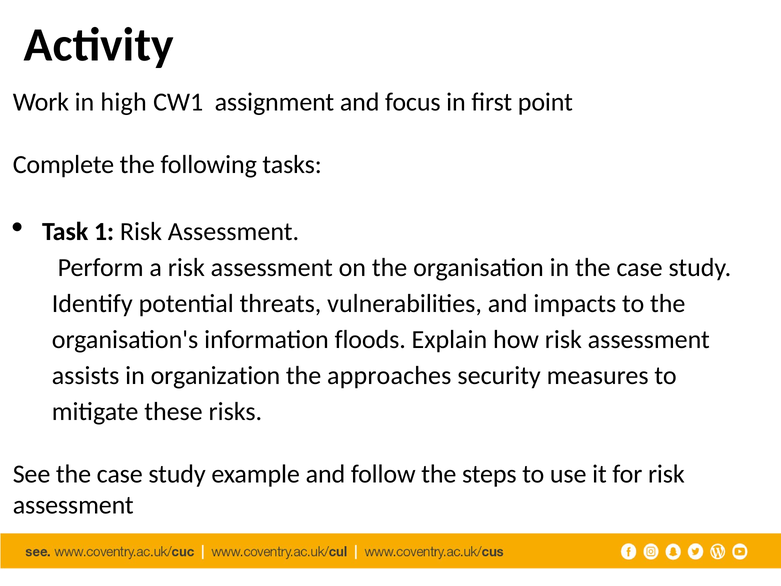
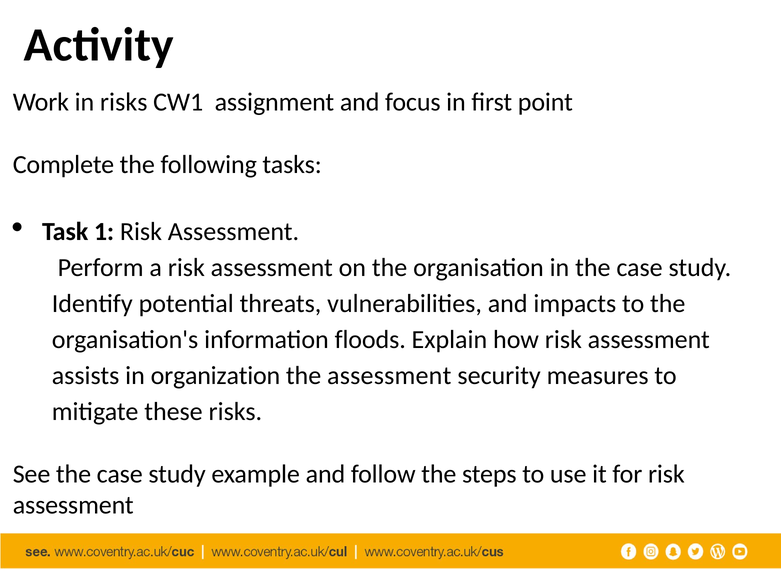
in high: high -> risks (124, 102)
the approaches: approaches -> assessment (389, 375)
